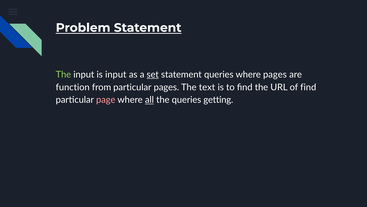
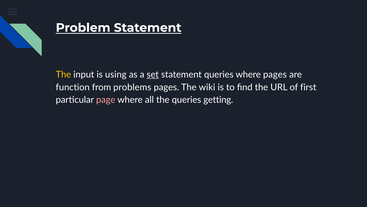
The colour: light green -> yellow (63, 74)
is input: input -> using (116, 74)
from particular: particular -> problems (132, 87)
text: text -> wiki (207, 87)
of find: find -> first (308, 87)
all underline: present -> none (149, 100)
